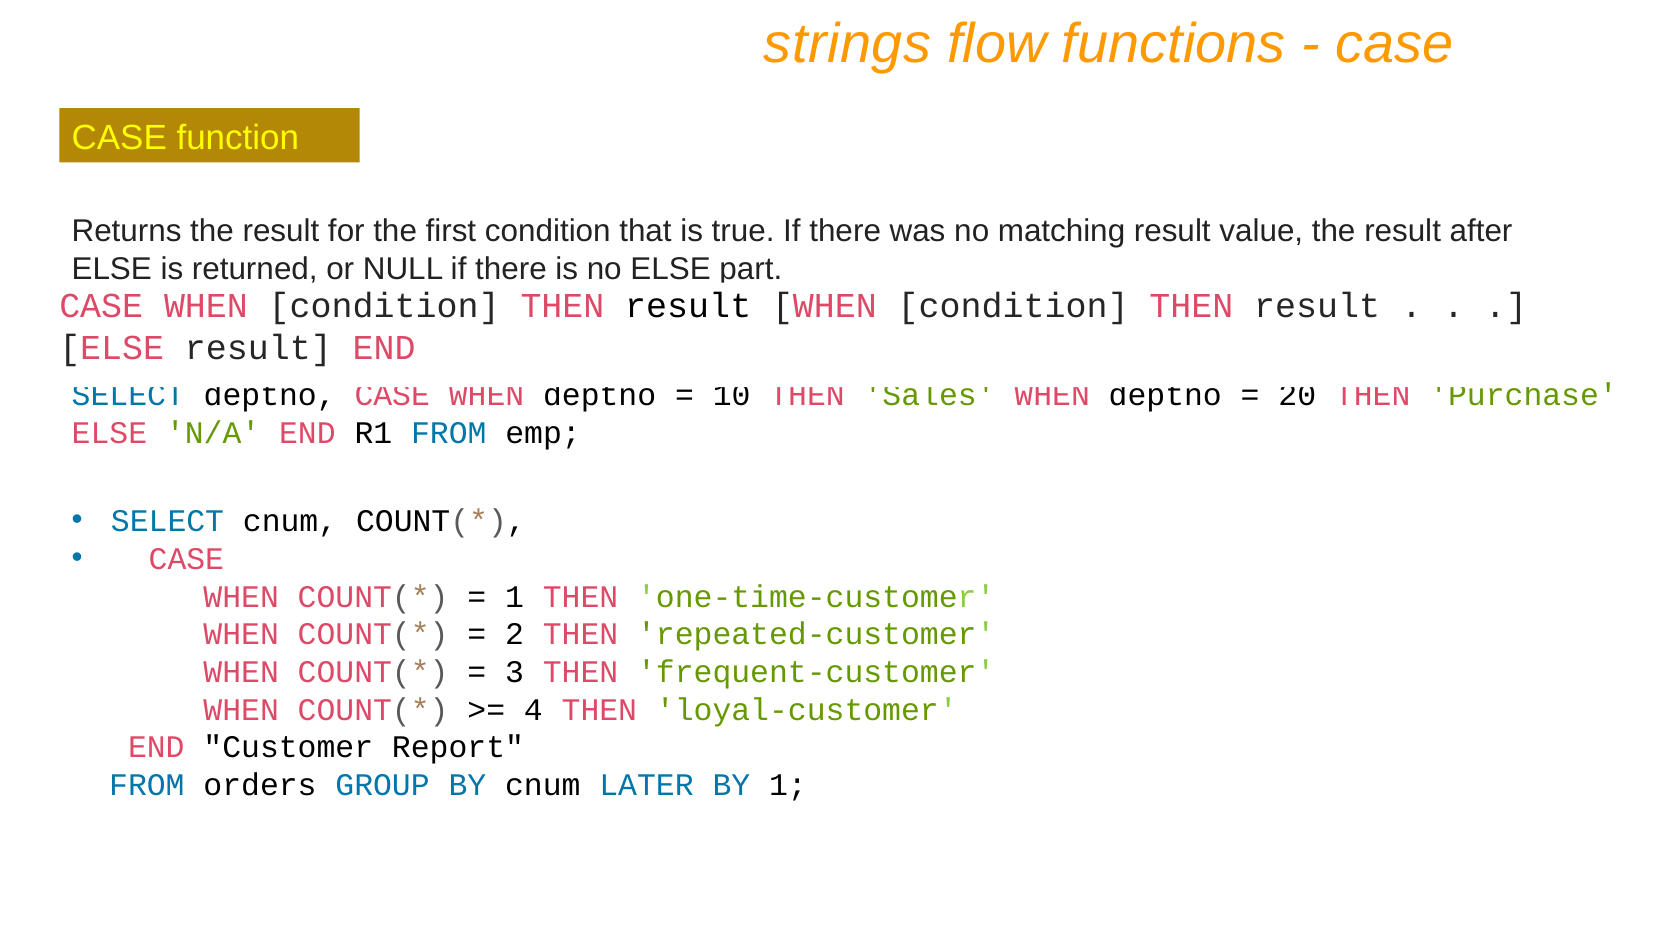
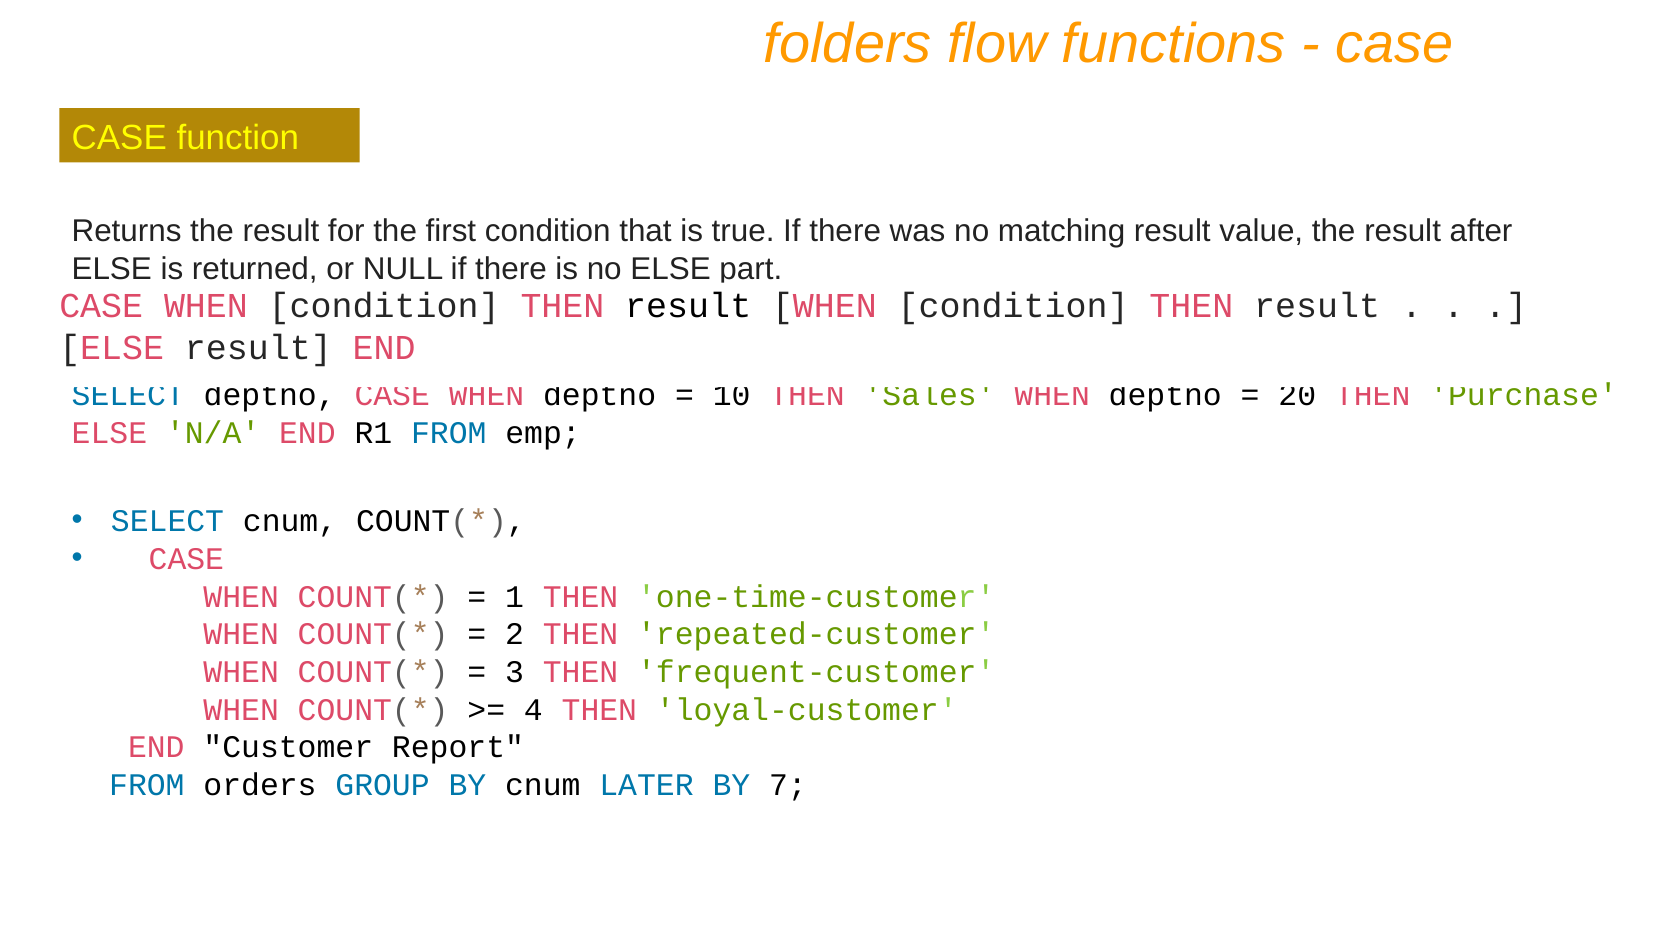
strings: strings -> folders (848, 44)
BY 1: 1 -> 7 (788, 785)
